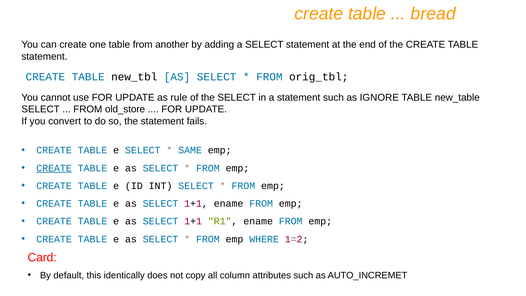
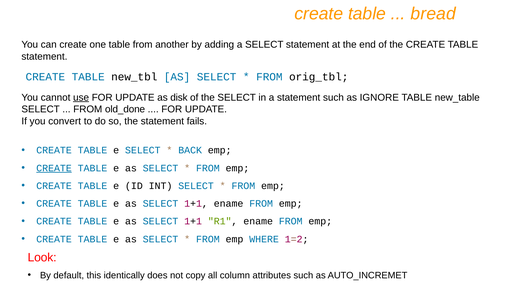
use underline: none -> present (81, 97)
rule: rule -> disk (179, 97)
old_store: old_store -> old_done (125, 109)
SAME: SAME -> BACK (190, 150)
Card: Card -> Look (42, 257)
